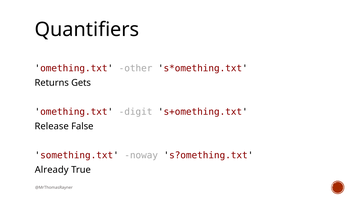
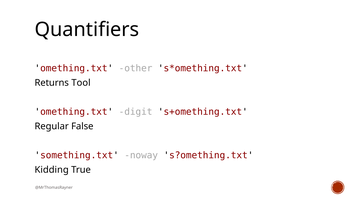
Gets: Gets -> Tool (81, 83)
Release: Release -> Regular (52, 126)
Already: Already -> Kidding (52, 170)
